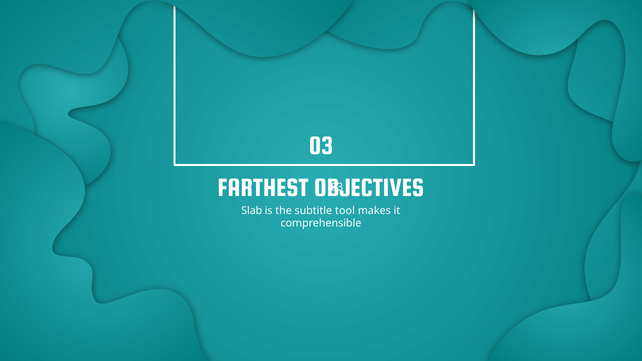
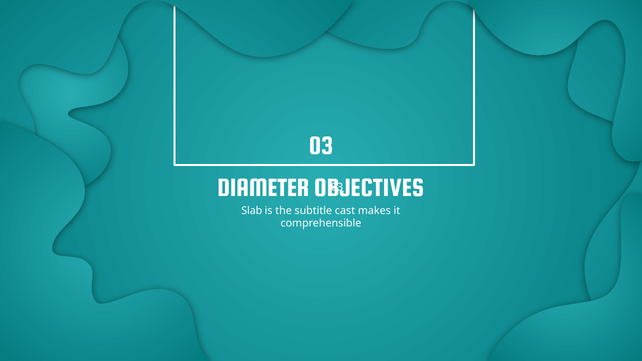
FARTHEST: FARTHEST -> DIAMETER (263, 187)
tool: tool -> cast (345, 211)
